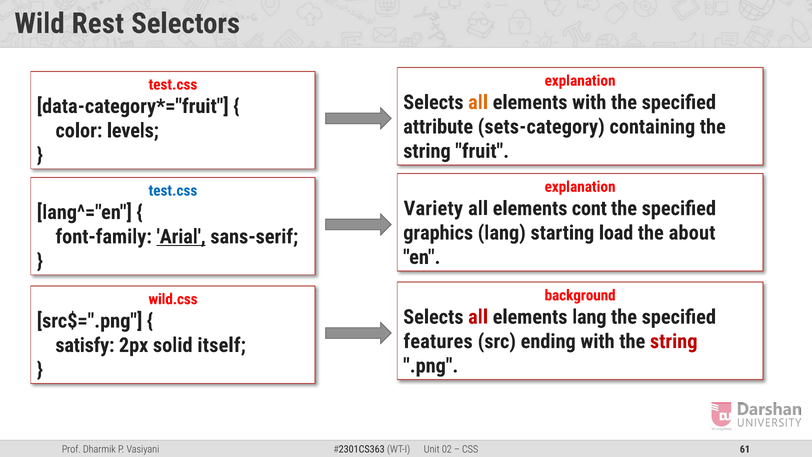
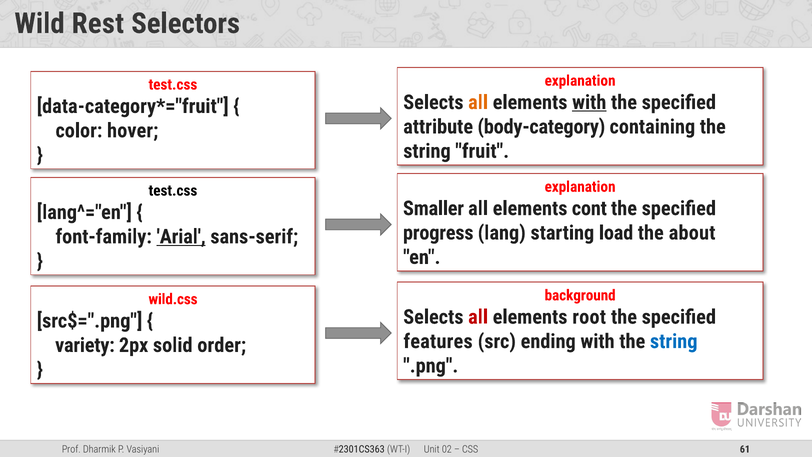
with underline: none -> present (589, 102)
sets-category: sets-category -> body-category (541, 127)
levels: levels -> hover (133, 131)
test.css colour: blue -> black (173, 191)
Variety: Variety -> Smaller (433, 208)
graphics: graphics -> progress (438, 233)
elements lang: lang -> root (589, 317)
string colour: red -> blue (674, 341)
satisfy: satisfy -> variety (85, 345)
itself: itself -> order (222, 345)
